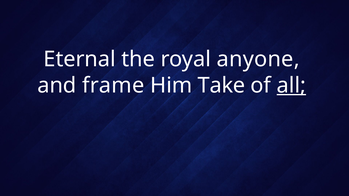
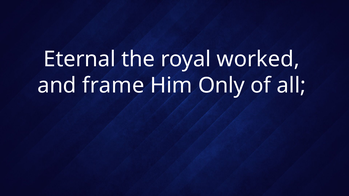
anyone: anyone -> worked (258, 59)
Take: Take -> Only (221, 85)
all underline: present -> none (291, 85)
